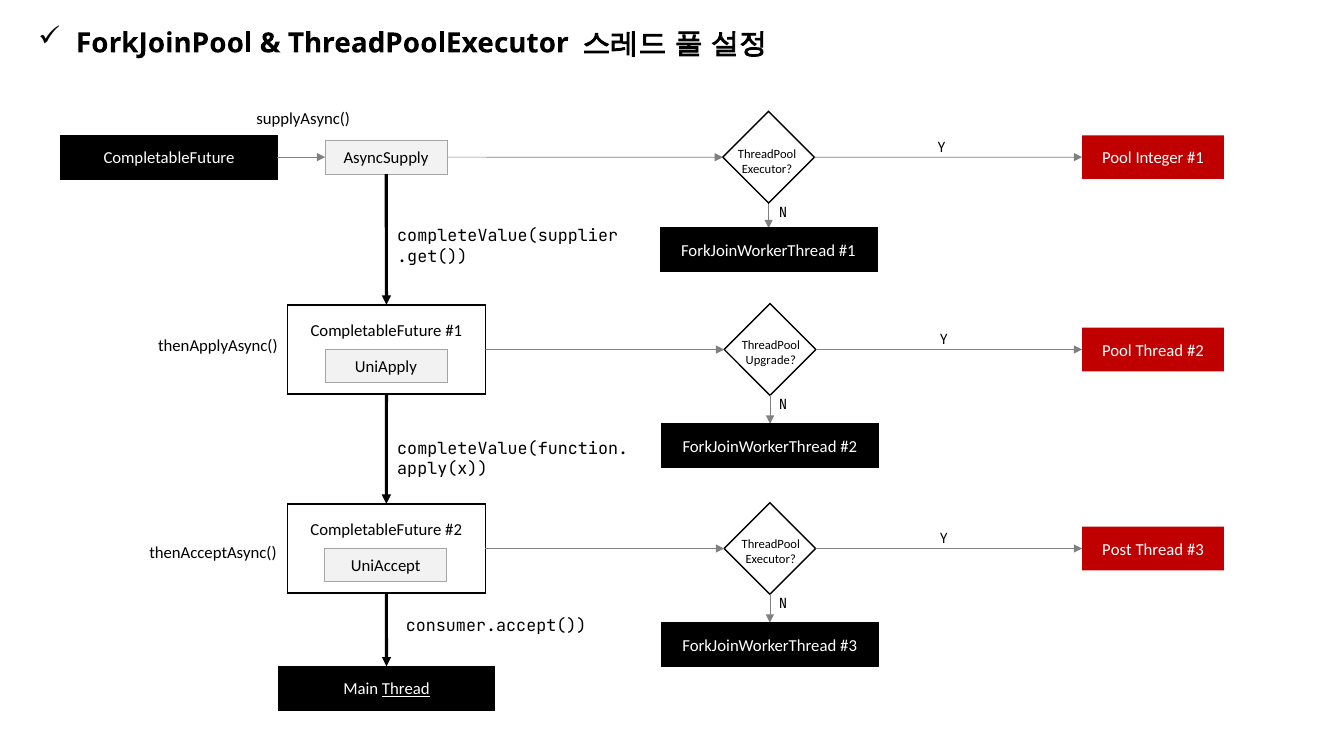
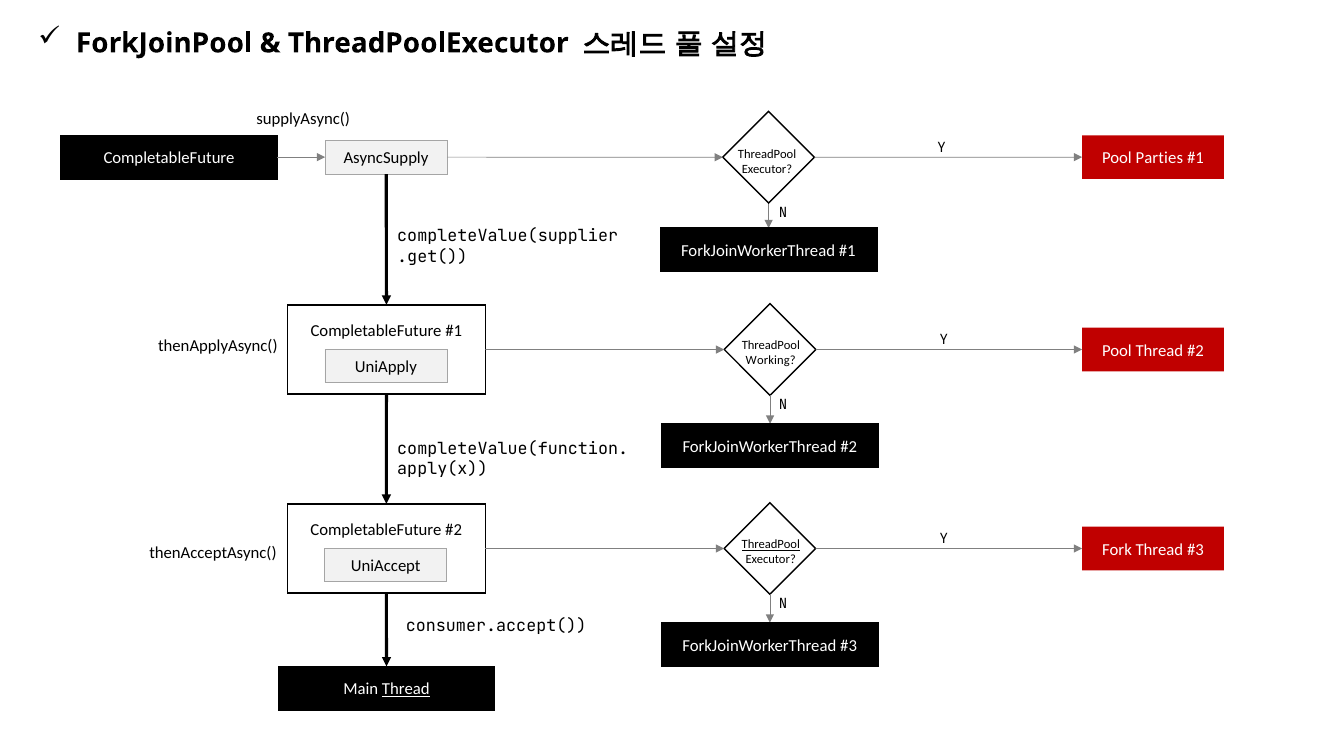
Integer: Integer -> Parties (1159, 158)
Upgrade: Upgrade -> Working (771, 361)
ThreadPool underline: none -> present (771, 544)
Post: Post -> Fork (1117, 549)
